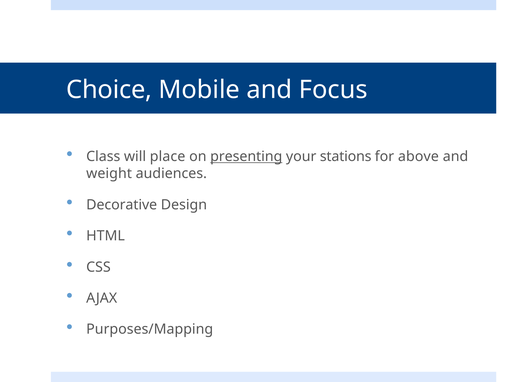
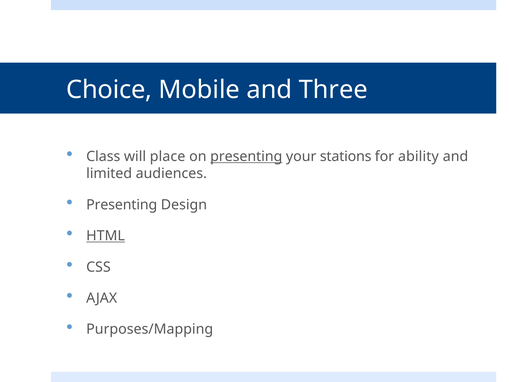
Focus: Focus -> Three (333, 90)
above: above -> ability (418, 157)
weight: weight -> limited (109, 173)
Decorative: Decorative -> Presenting (122, 205)
HTML underline: none -> present (106, 236)
